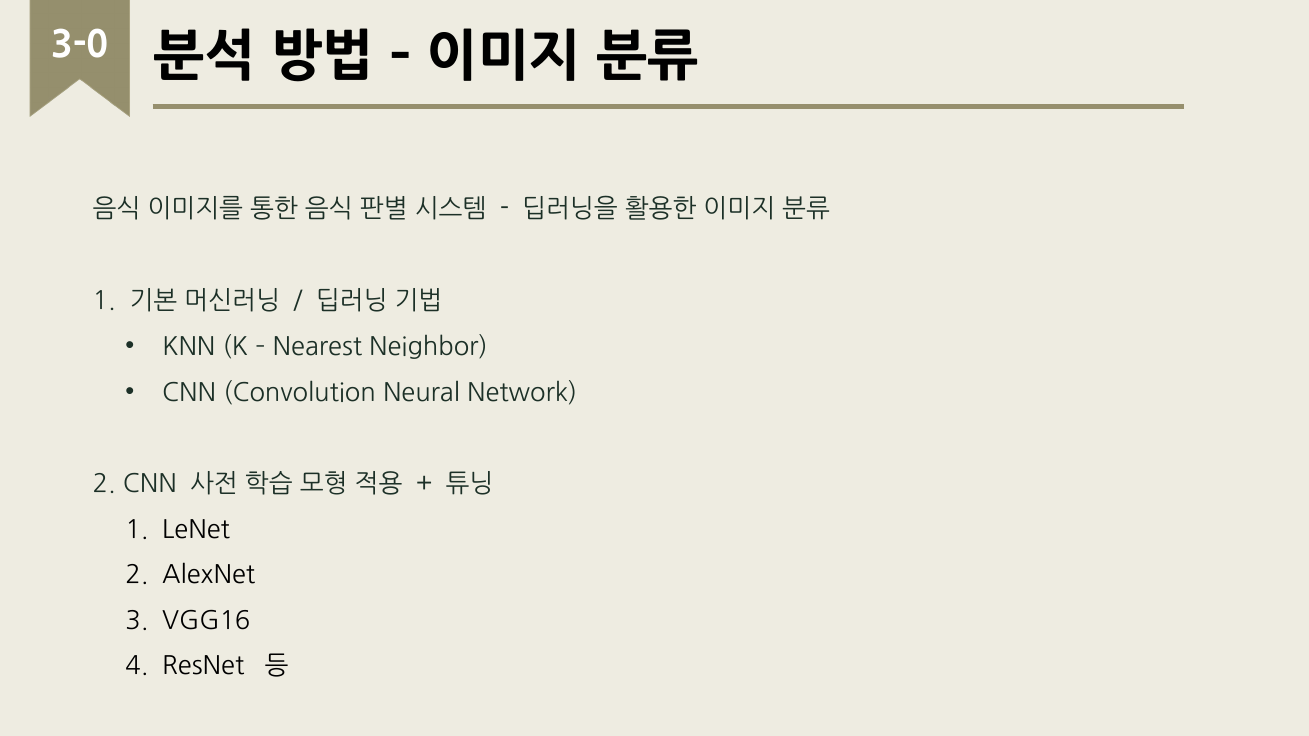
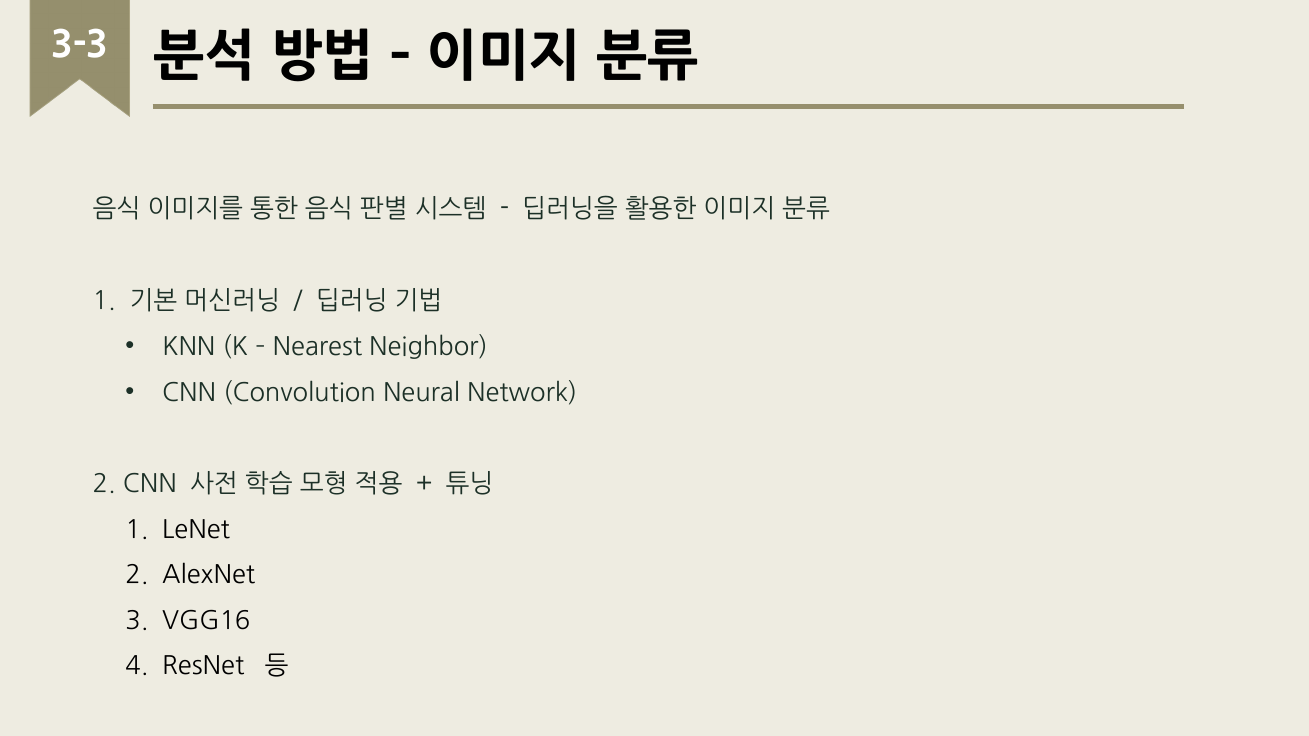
3-0: 3-0 -> 3-3 (79, 45)
